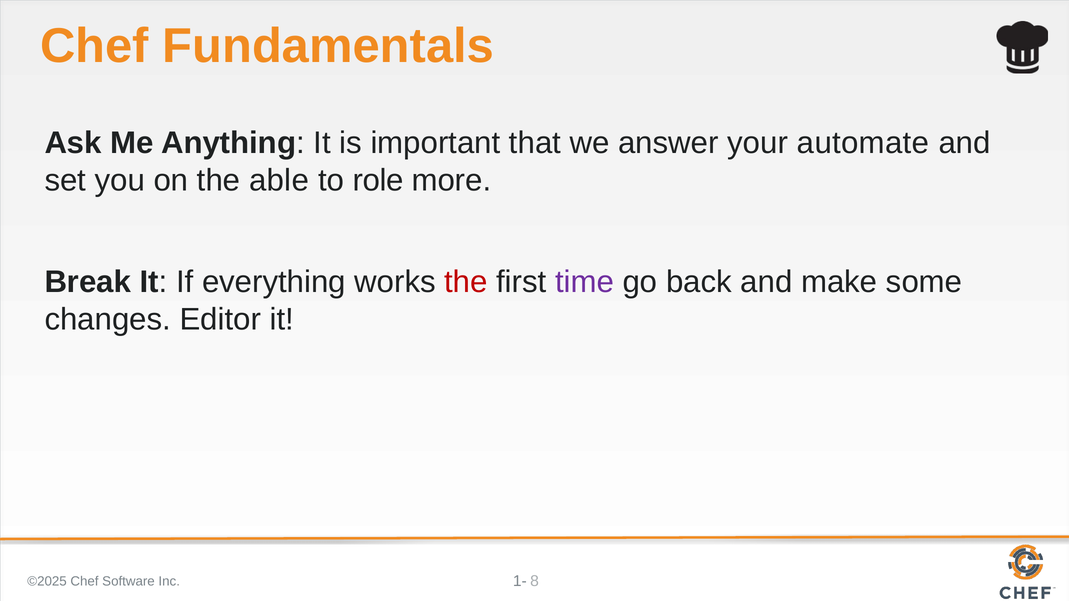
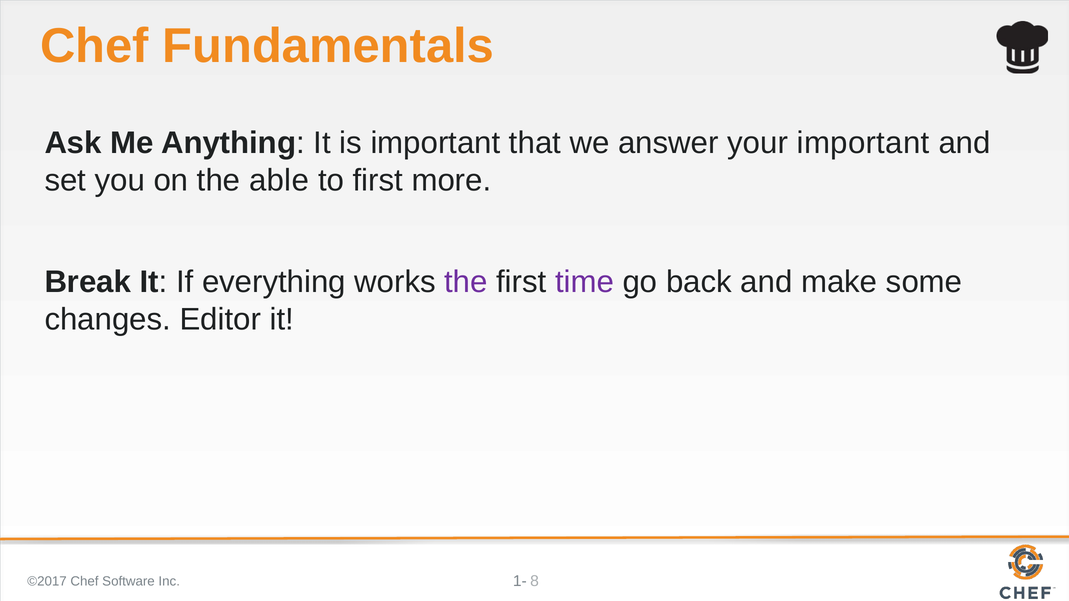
your automate: automate -> important (863, 143)
to role: role -> first (378, 180)
the colour: red -> purple (466, 282)
©2025: ©2025 -> ©2017 (47, 582)
